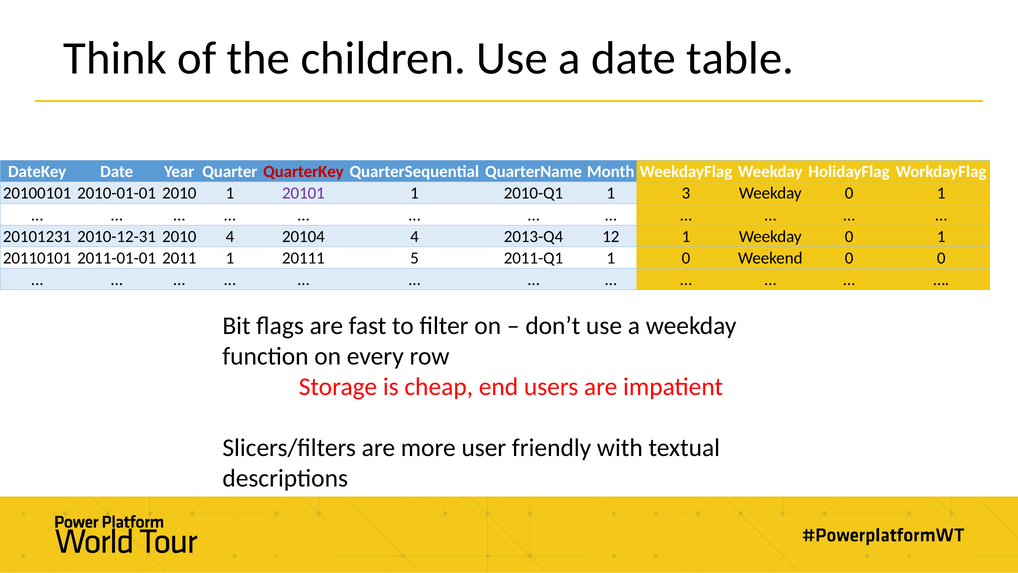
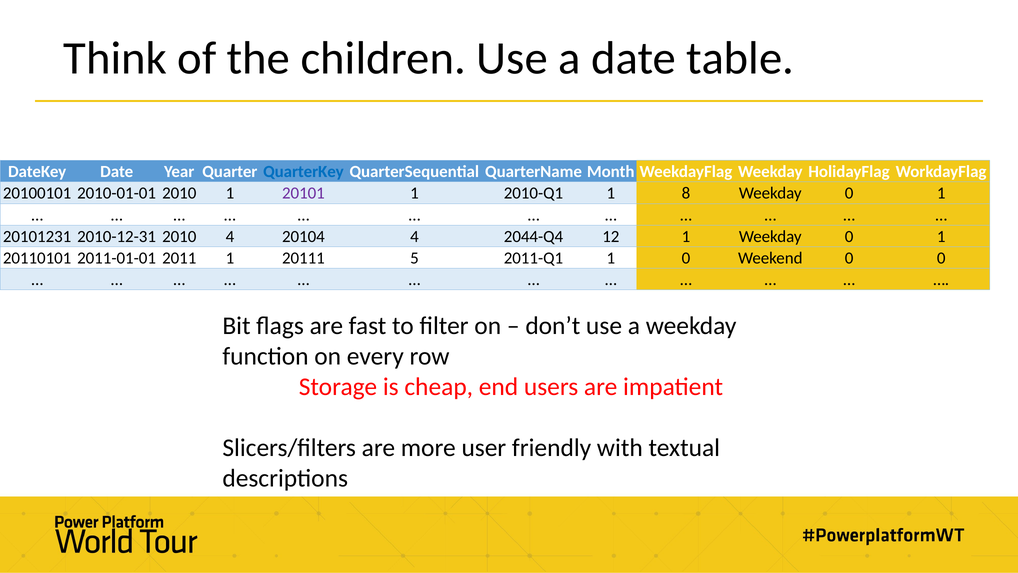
QuarterKey colour: red -> blue (303, 172)
3: 3 -> 8 (686, 193)
2013-Q4: 2013-Q4 -> 2044-Q4 (533, 236)
